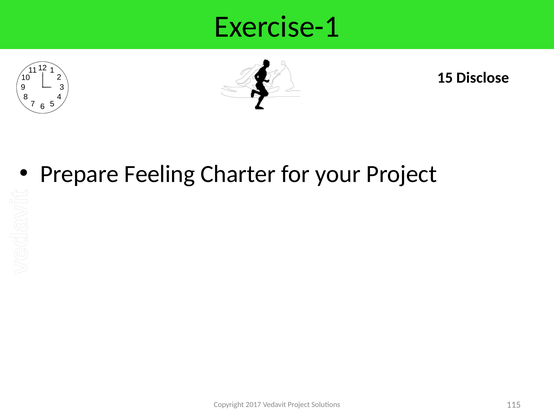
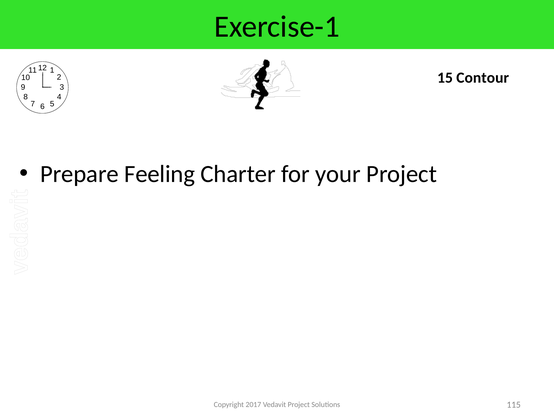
Disclose: Disclose -> Contour (483, 78)
